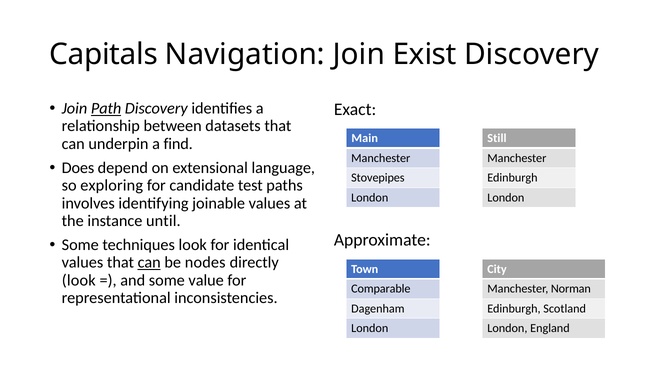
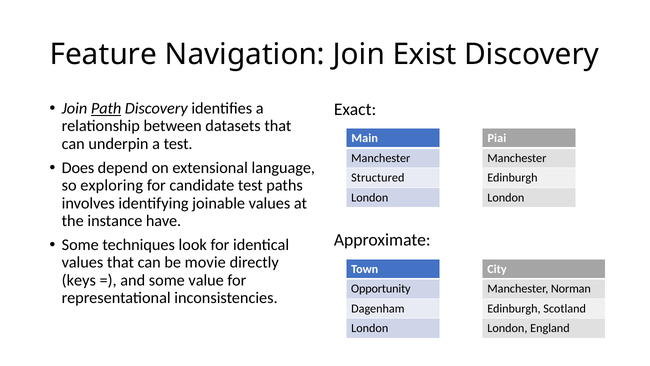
Capitals: Capitals -> Feature (103, 55)
Still: Still -> Piai (497, 138)
a find: find -> test (178, 144)
Stovepipes: Stovepipes -> Structured (378, 178)
until: until -> have (164, 220)
can underline: present -> none (149, 262)
nodes: nodes -> movie (205, 262)
look: look -> keys (79, 280)
Comparable: Comparable -> Opportunity (381, 289)
